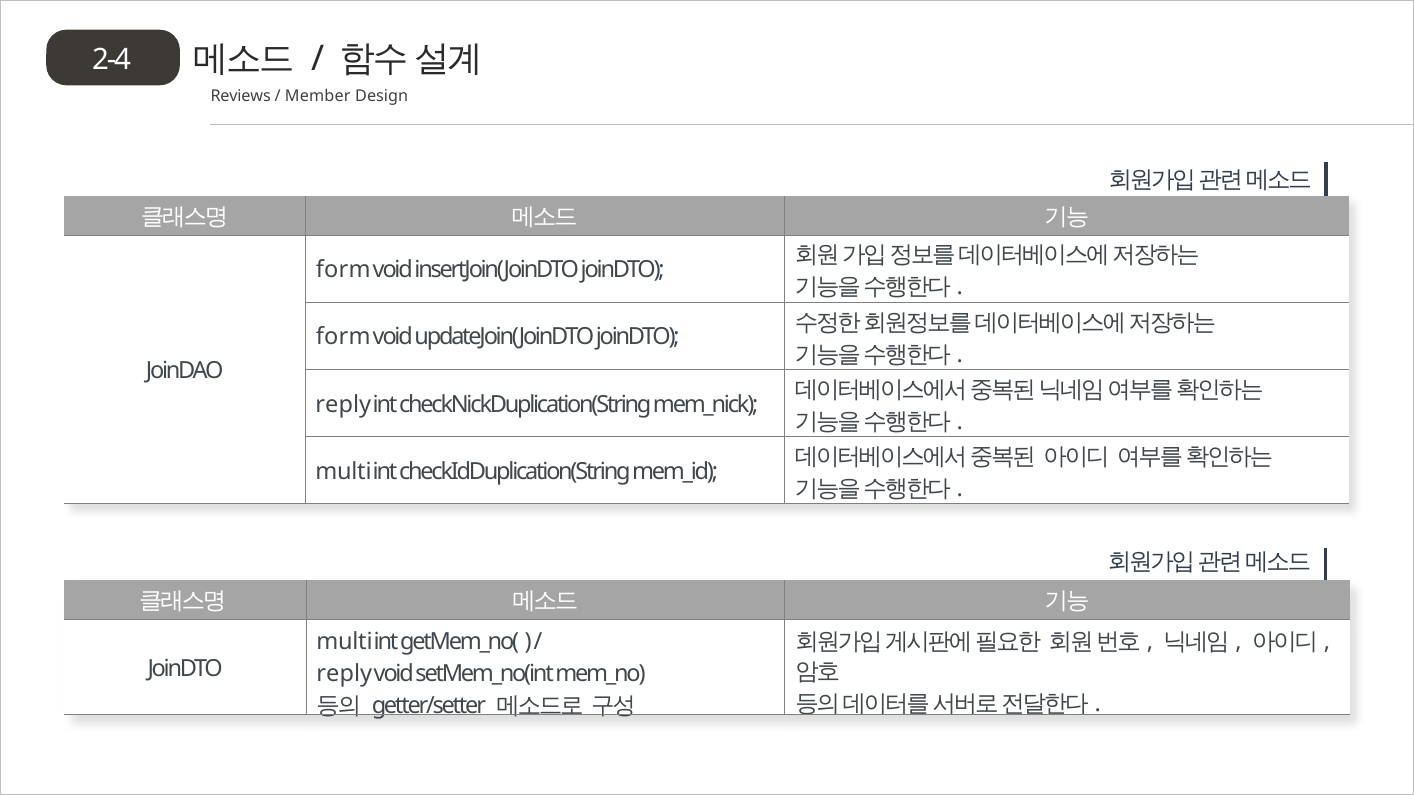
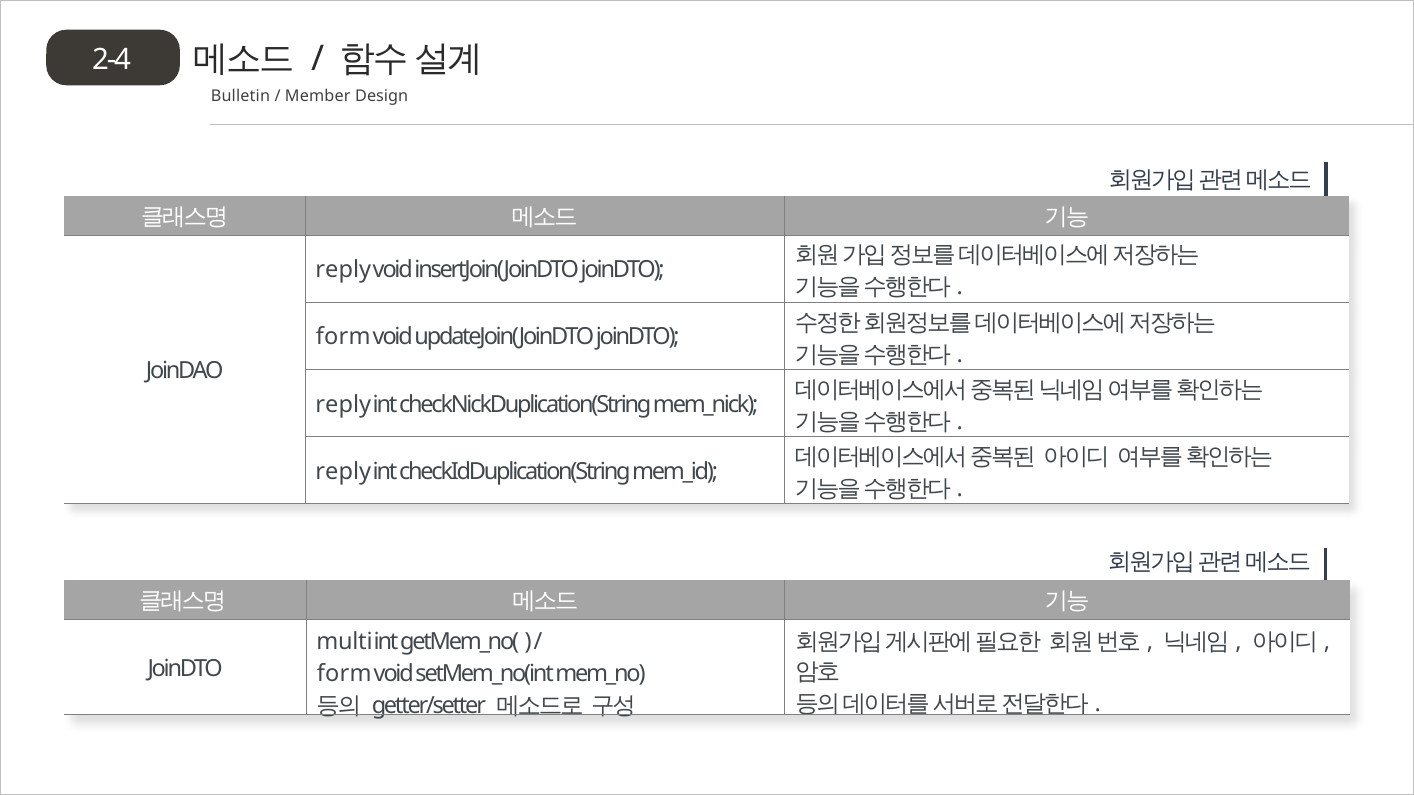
Reviews: Reviews -> Bulletin (240, 96)
form: form -> reply (343, 270)
multi: multi -> reply (343, 472)
reply: reply -> form (344, 674)
